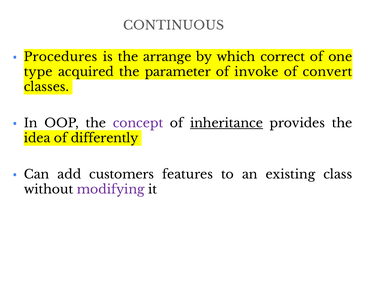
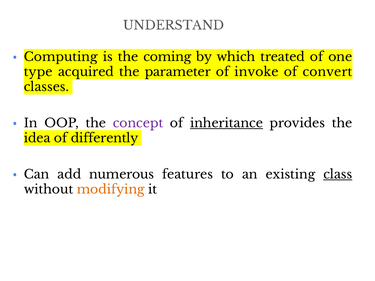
CONTINUOUS: CONTINUOUS -> UNDERSTAND (174, 26)
Procedures: Procedures -> Computing (61, 57)
arrange: arrange -> coming (167, 57)
correct: correct -> treated (283, 57)
customers: customers -> numerous (122, 175)
class underline: none -> present (338, 175)
modifying colour: purple -> orange (111, 190)
